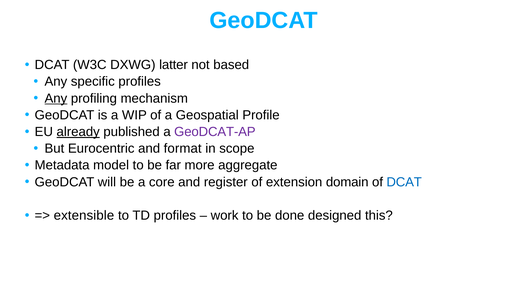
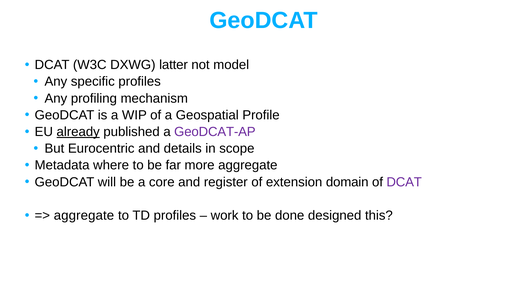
based: based -> model (231, 65)
Any underline: present -> none (56, 98)
format: format -> details (183, 148)
model: model -> where (111, 165)
DCAT colour: blue -> purple (404, 182)
extensible: extensible -> aggregate (84, 215)
